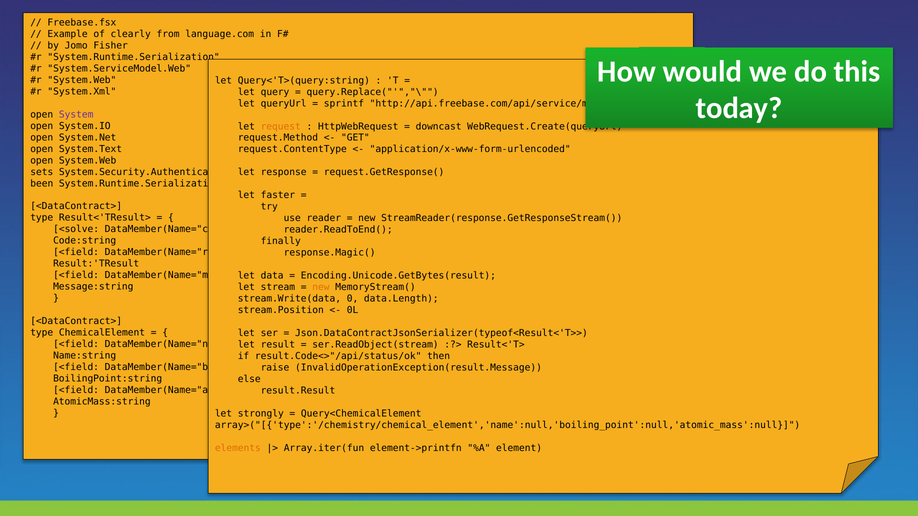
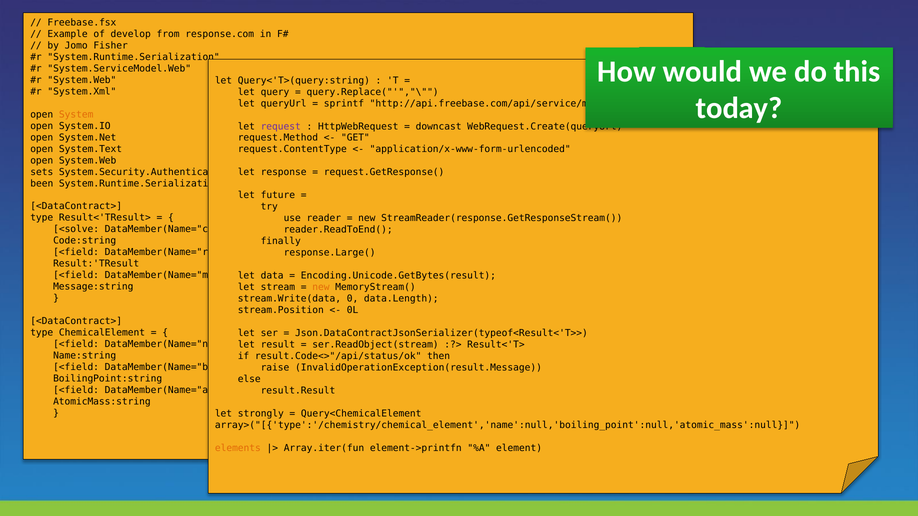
clearly: clearly -> develop (131, 34)
language.com: language.com -> response.com (220, 34)
System colour: purple -> orange (76, 115)
request colour: orange -> purple (281, 126)
faster: faster -> future (278, 195)
response.Magic(: response.Magic( -> response.Large( (330, 253)
